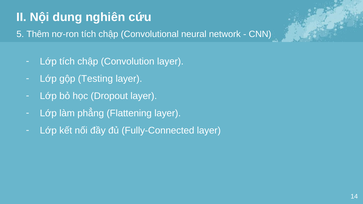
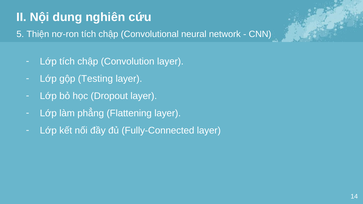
Thêm: Thêm -> Thiện (38, 34)
